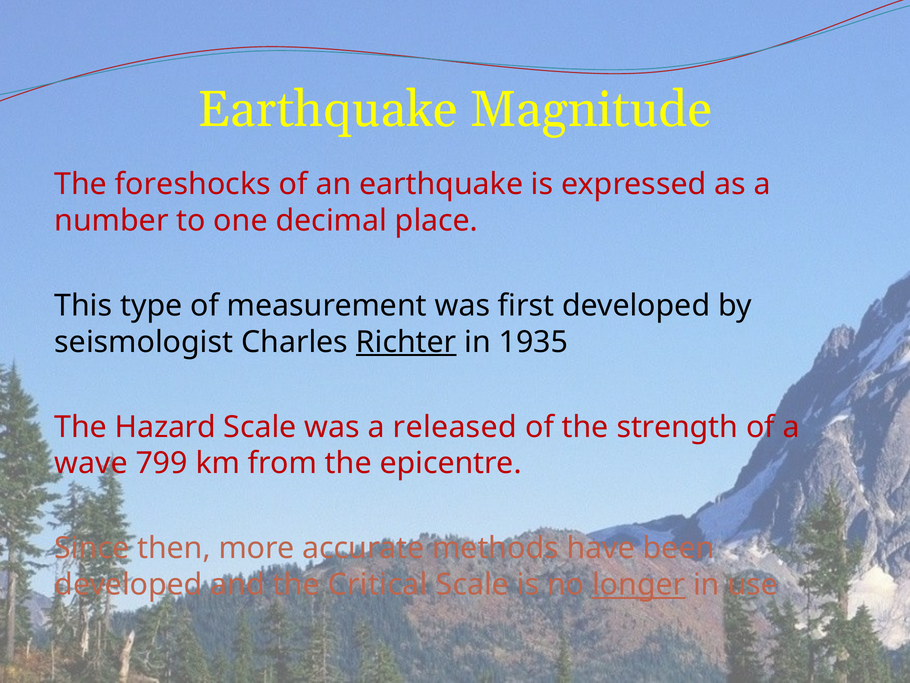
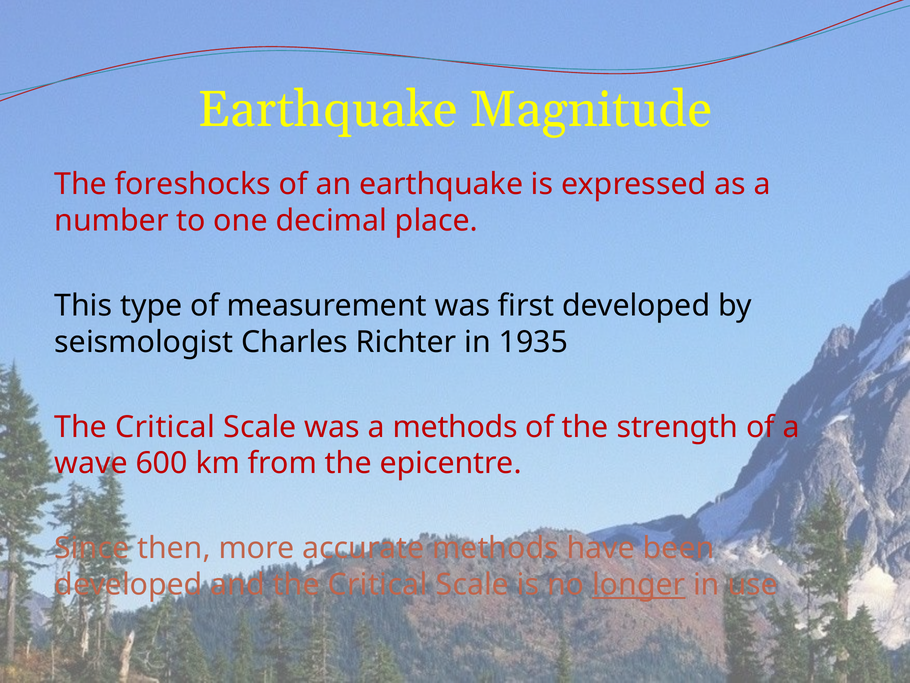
Richter underline: present -> none (406, 342)
Hazard: Hazard -> Critical (165, 427)
a released: released -> methods (455, 427)
799: 799 -> 600 (162, 463)
